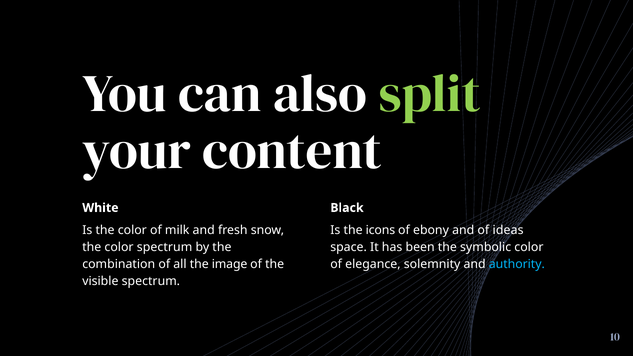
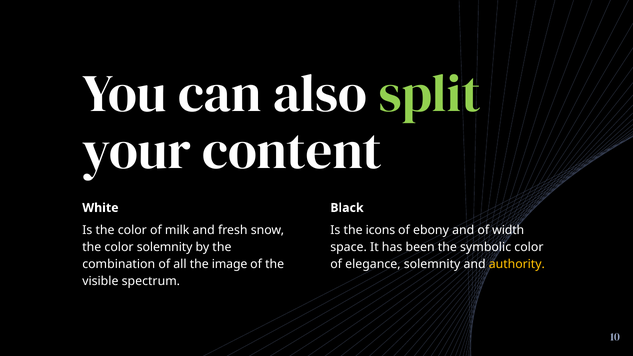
ideas: ideas -> width (508, 230)
color spectrum: spectrum -> solemnity (165, 247)
authority colour: light blue -> yellow (517, 264)
